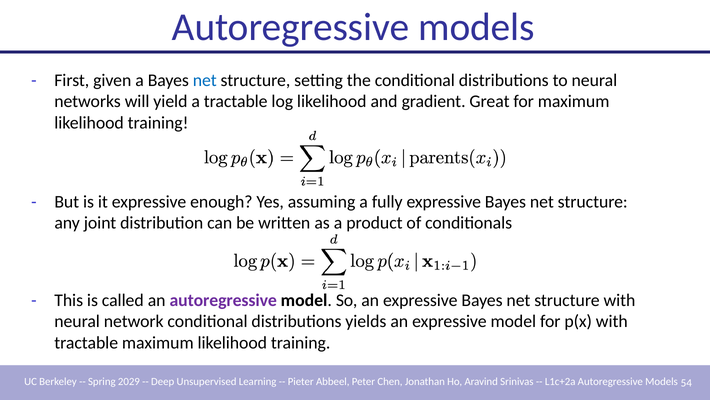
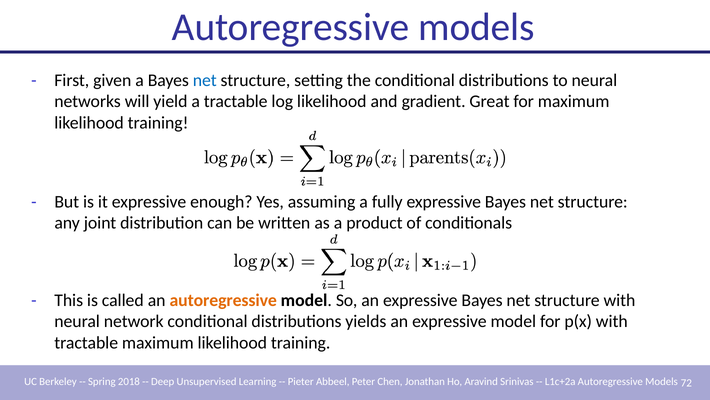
autoregressive colour: purple -> orange (223, 300)
2029: 2029 -> 2018 (129, 381)
54: 54 -> 72 (686, 382)
